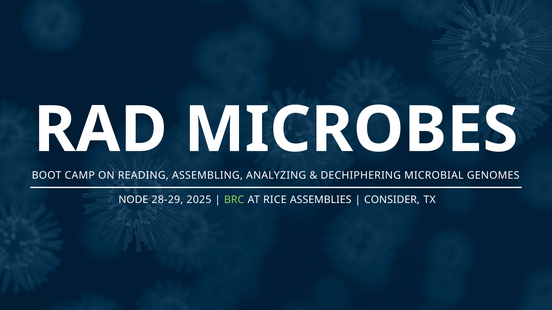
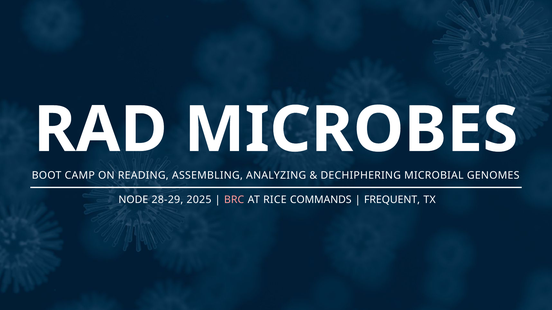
BRC colour: light green -> pink (234, 200)
ASSEMBLIES: ASSEMBLIES -> COMMANDS (321, 200)
CONSIDER: CONSIDER -> FREQUENT (392, 200)
